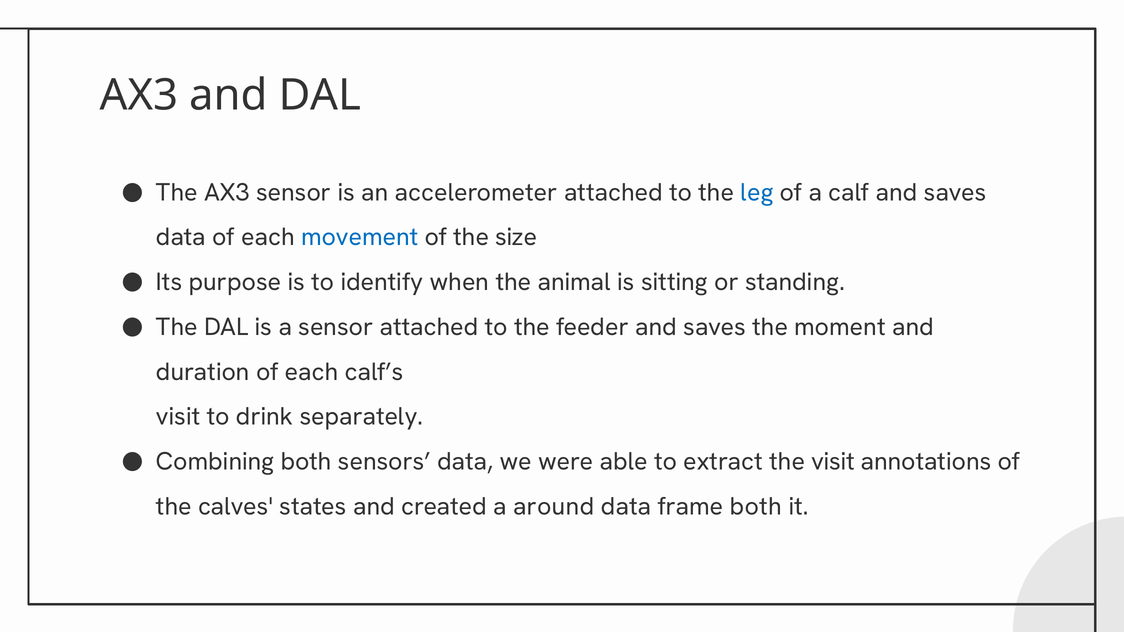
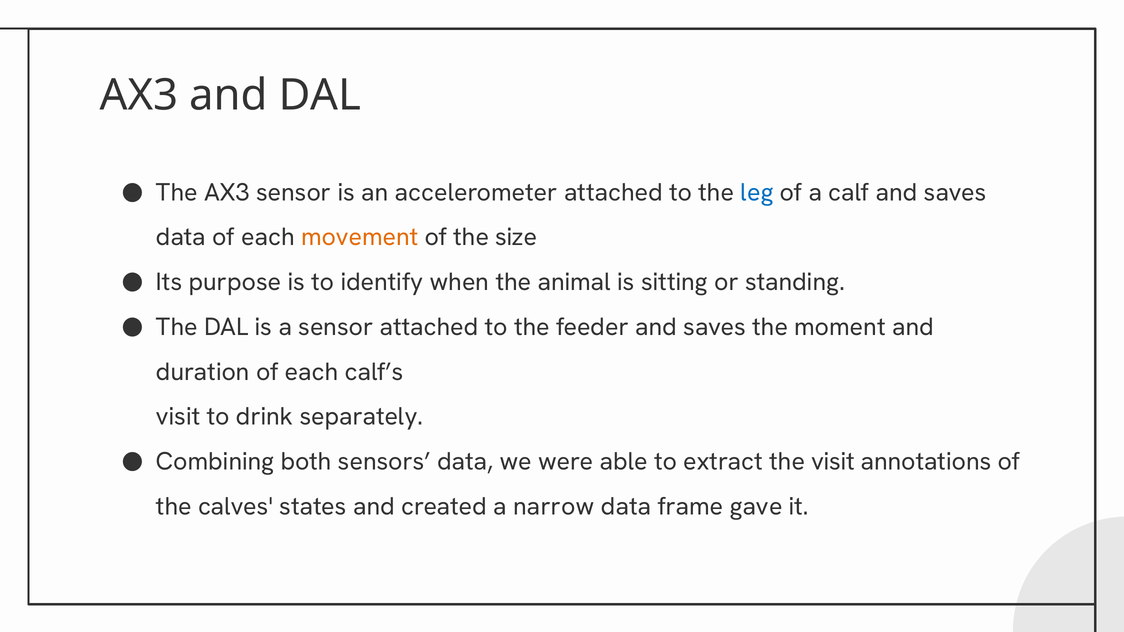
movement colour: blue -> orange (360, 237)
around: around -> narrow (554, 507)
frame both: both -> gave (756, 507)
